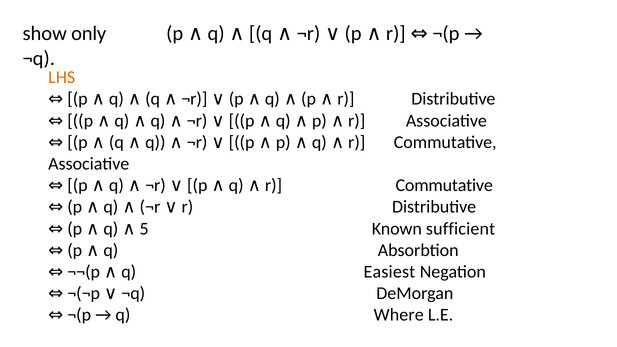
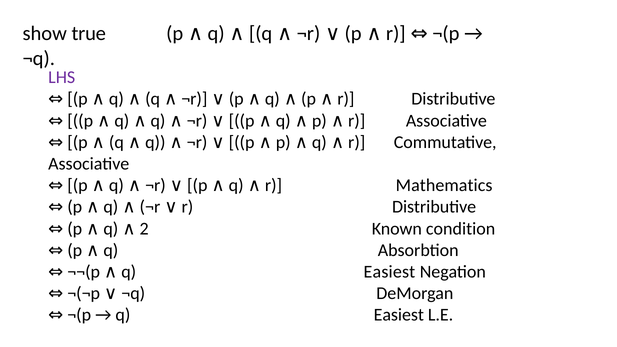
only: only -> true (89, 34)
LHS colour: orange -> purple (62, 77)
Commutative: Commutative -> Mathematics (444, 185)
5: 5 -> 2 (144, 229)
sufficient: sufficient -> condition (461, 229)
Where: Where -> Easiest (399, 315)
